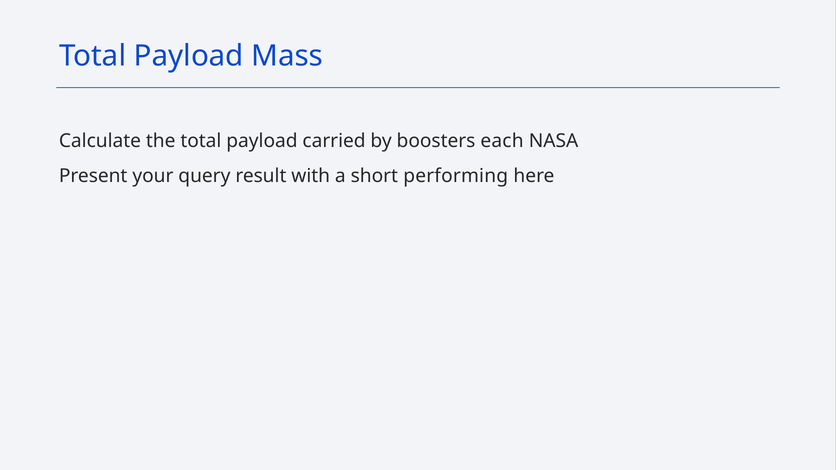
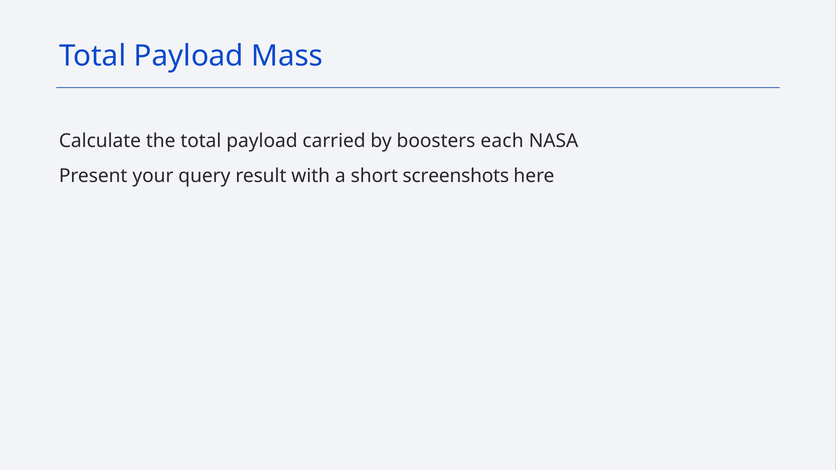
performing: performing -> screenshots (456, 176)
